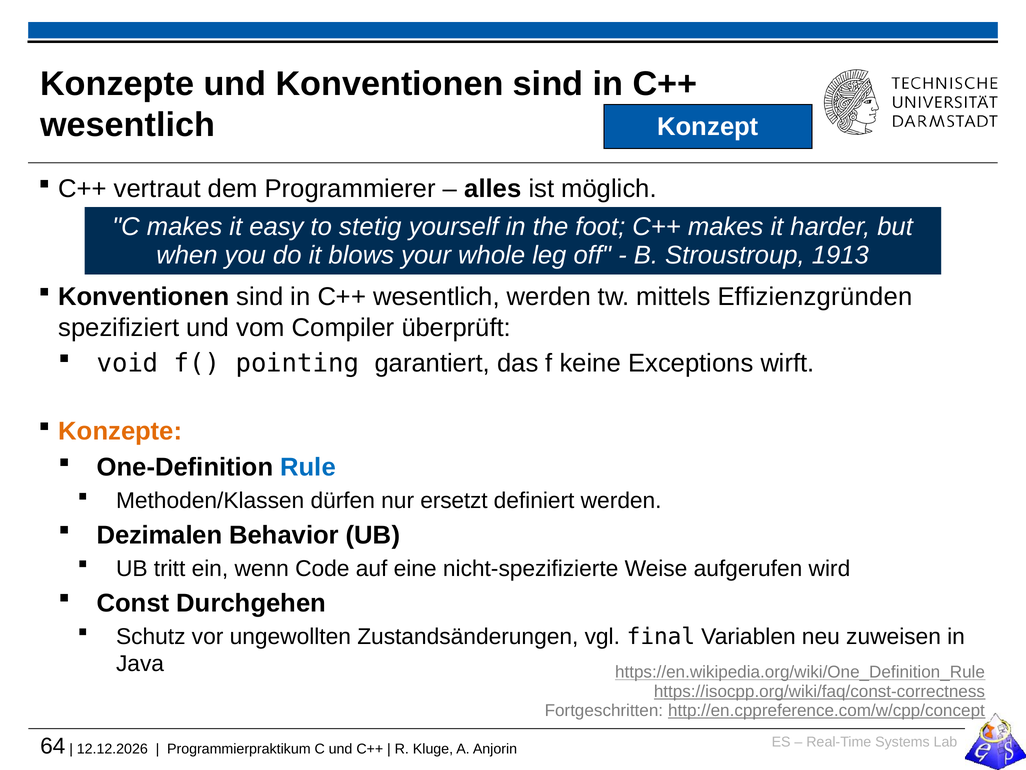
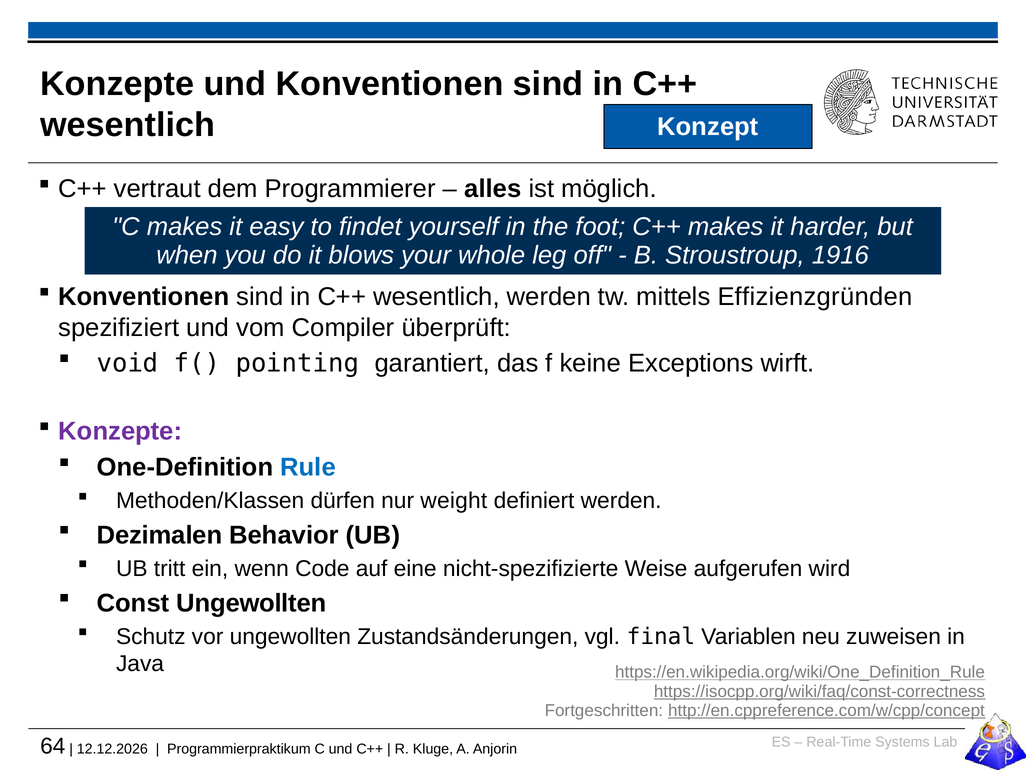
stetig: stetig -> findet (370, 226)
1913: 1913 -> 1916 (840, 255)
Konzepte colour: orange -> purple (120, 431)
ersetzt: ersetzt -> weight (454, 500)
Const Durchgehen: Durchgehen -> Ungewollten (251, 603)
